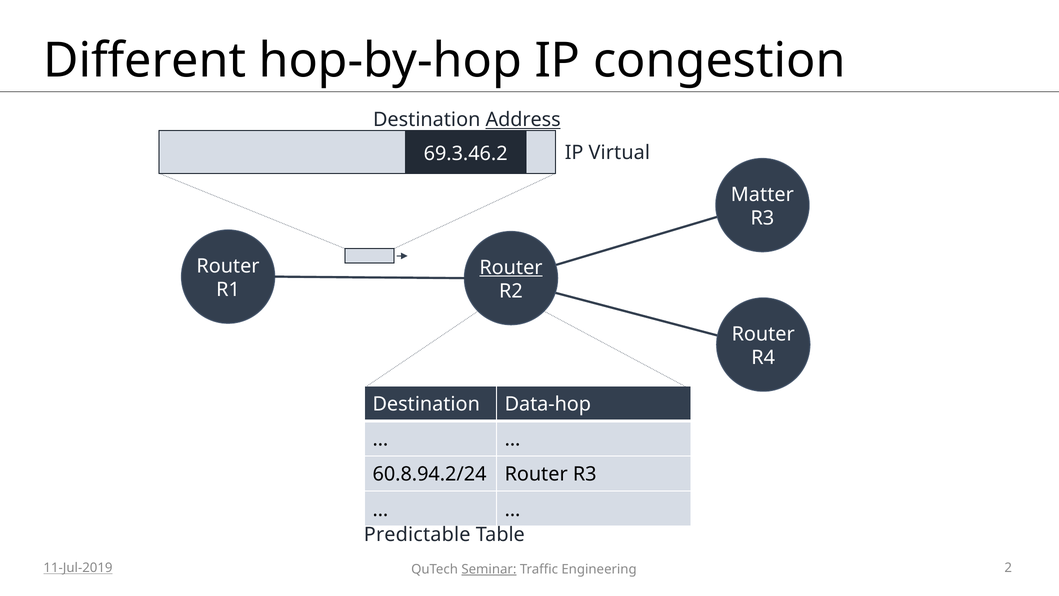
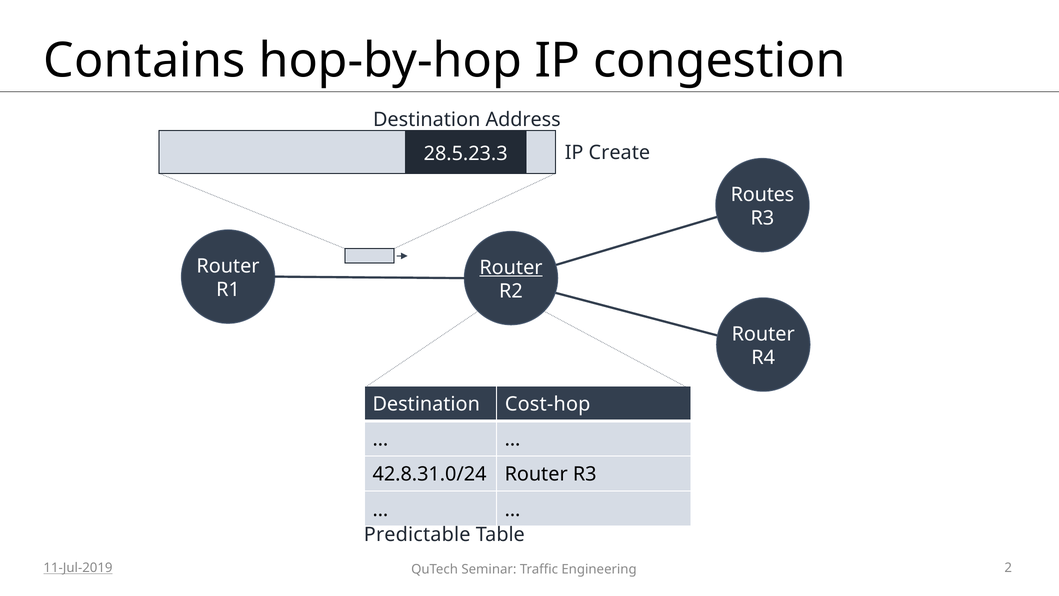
Different: Different -> Contains (145, 61)
Address underline: present -> none (523, 120)
Virtual: Virtual -> Create (619, 153)
69.3.46.2: 69.3.46.2 -> 28.5.23.3 (466, 154)
Matter: Matter -> Routes (762, 194)
Data-hop: Data-hop -> Cost-hop (548, 404)
60.8.94.2/24: 60.8.94.2/24 -> 42.8.31.0/24 (430, 474)
Seminar underline: present -> none (489, 569)
